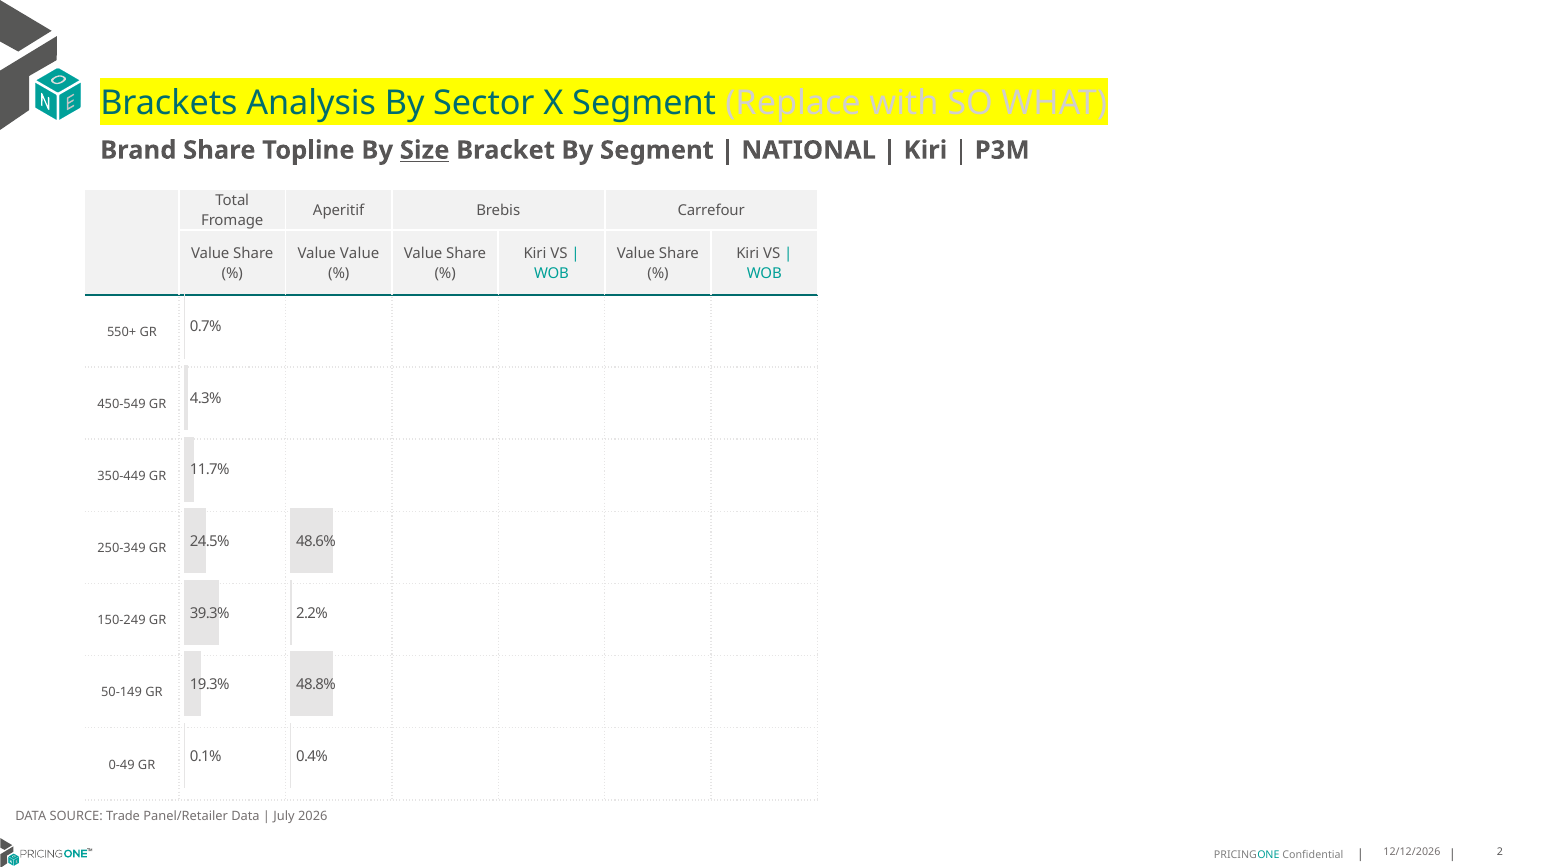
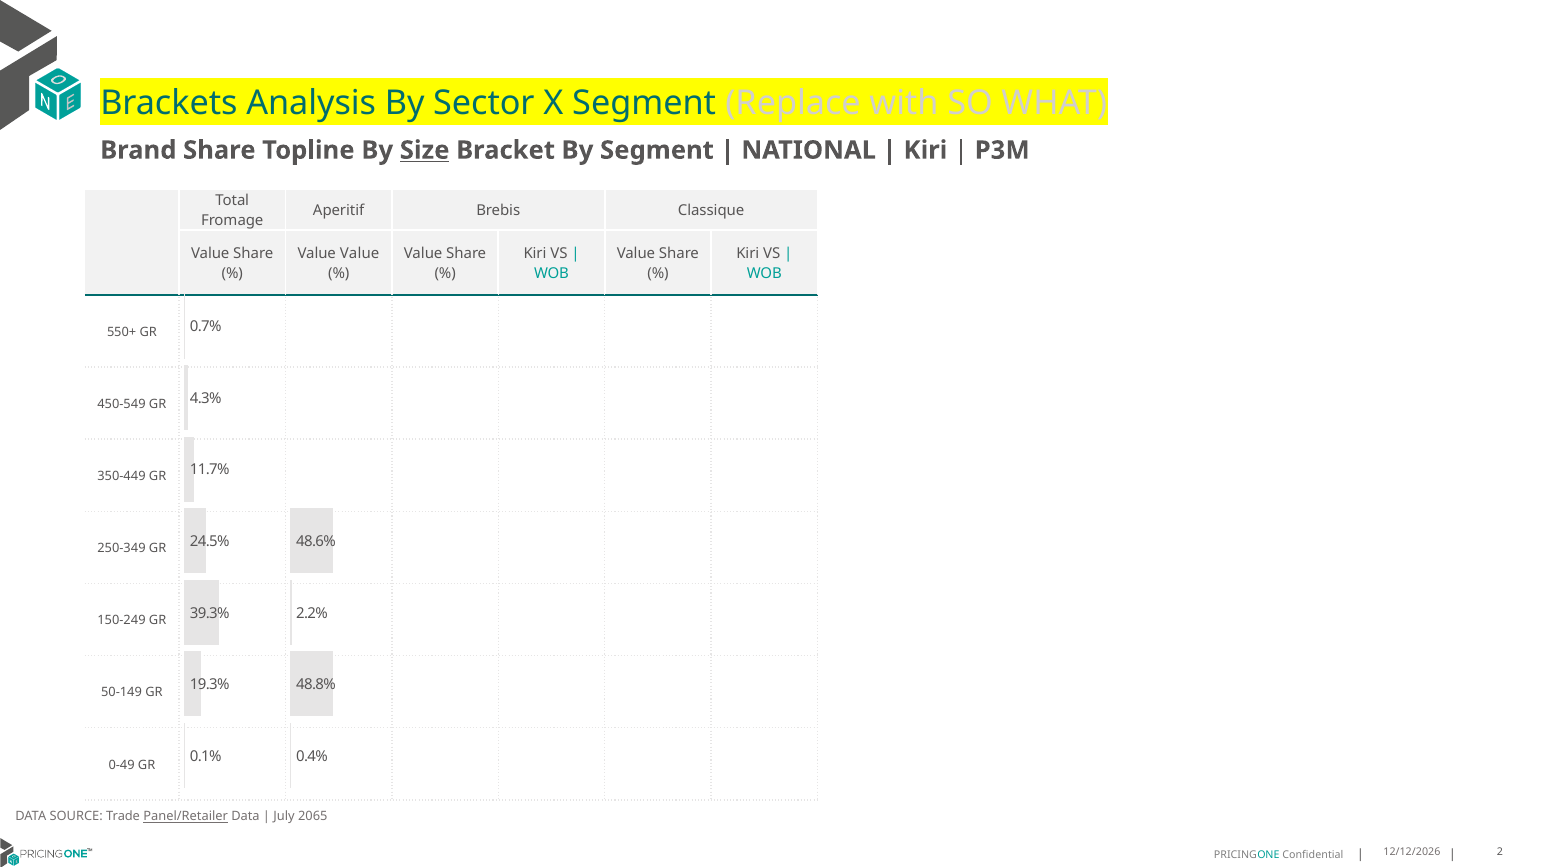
Carrefour: Carrefour -> Classique (711, 210)
Panel/Retailer underline: none -> present (186, 816)
2026: 2026 -> 2065 (313, 816)
